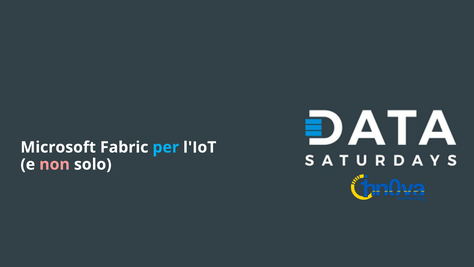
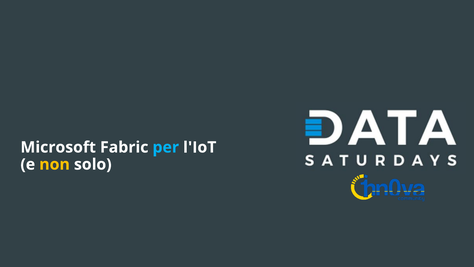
non colour: pink -> yellow (55, 164)
